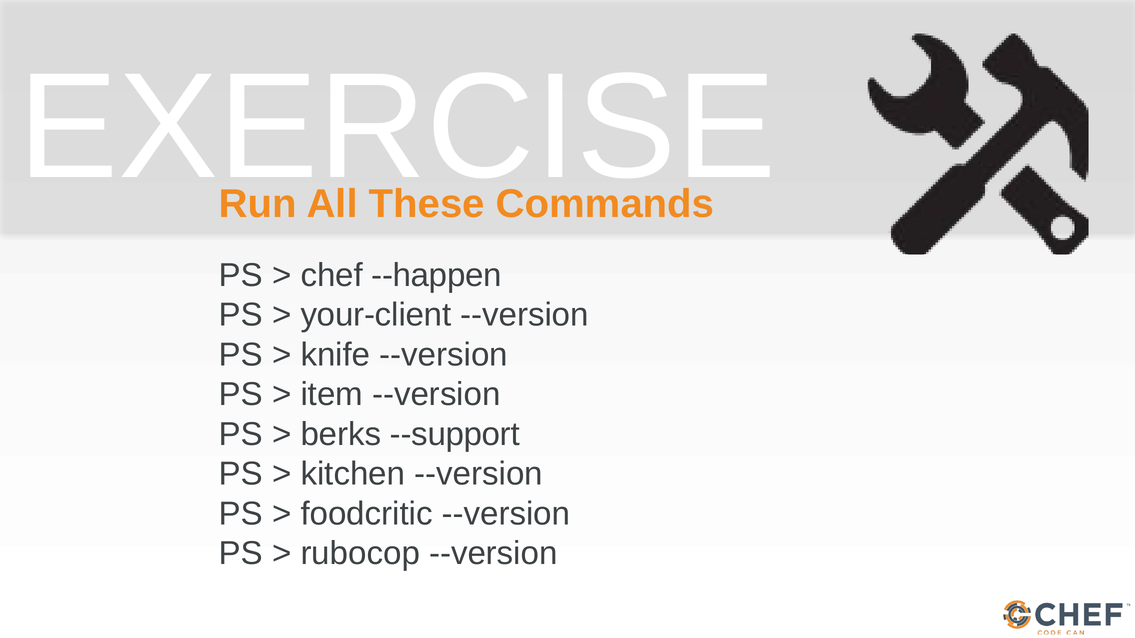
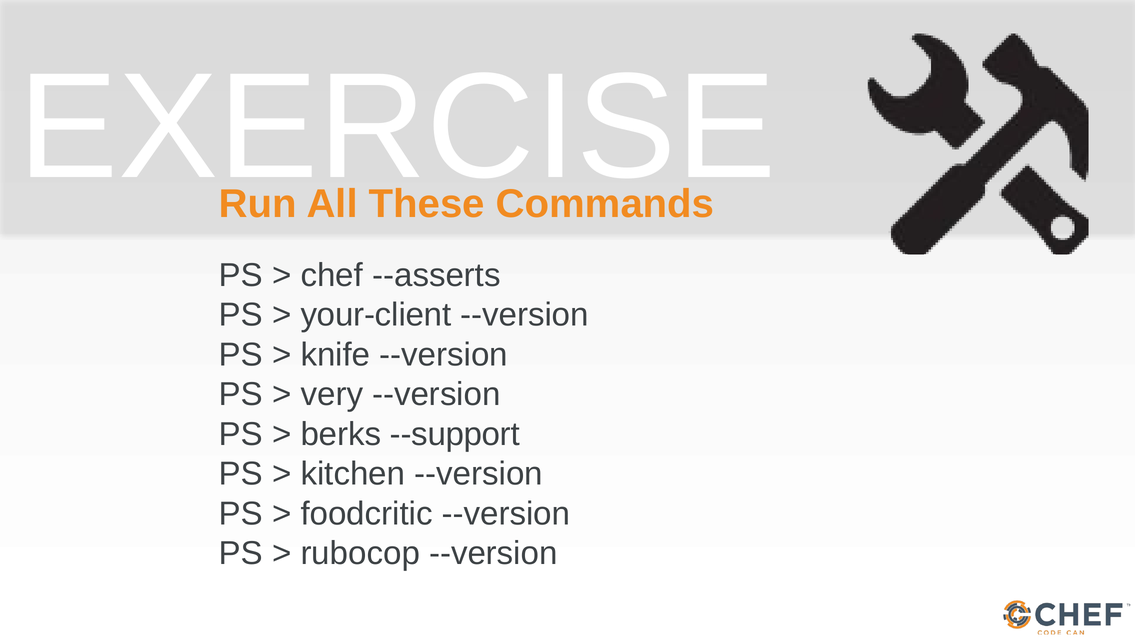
--happen: --happen -> --asserts (436, 275)
item: item -> very (332, 395)
